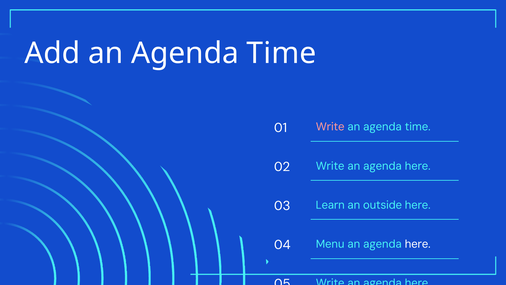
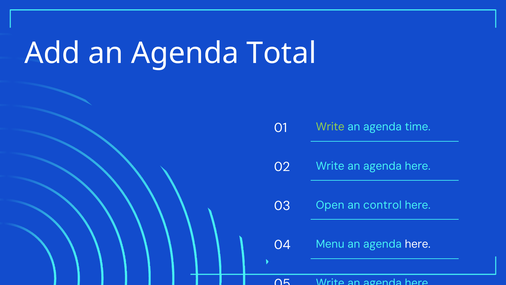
Add an Agenda Time: Time -> Total (282, 53)
Write colour: pink -> light green (330, 127)
Learn: Learn -> Open (330, 205)
outside: outside -> control (382, 205)
